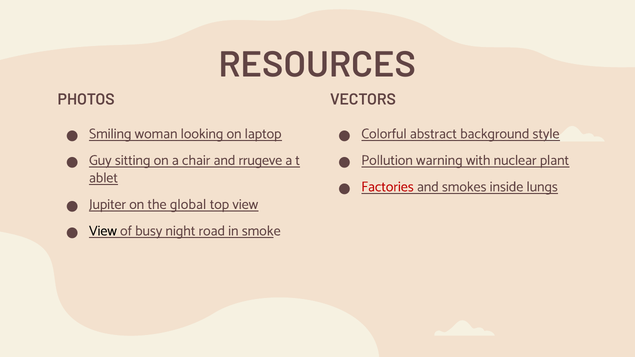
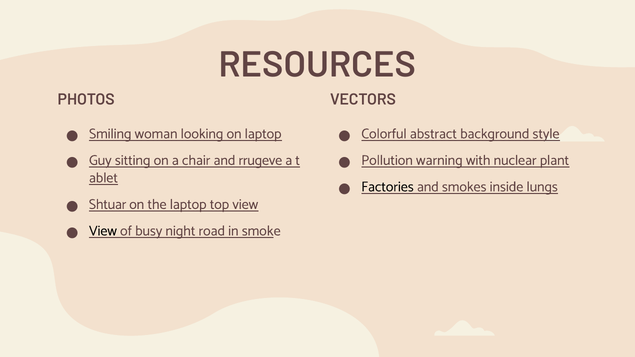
Factories colour: red -> black (388, 187)
Jupiter: Jupiter -> Shtuar (108, 204)
the global: global -> laptop (188, 204)
